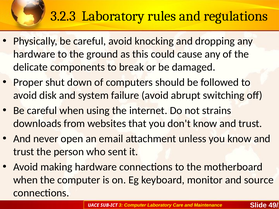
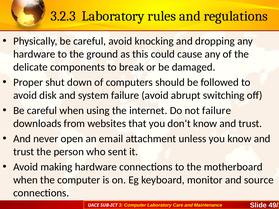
not strains: strains -> failure (217, 111)
